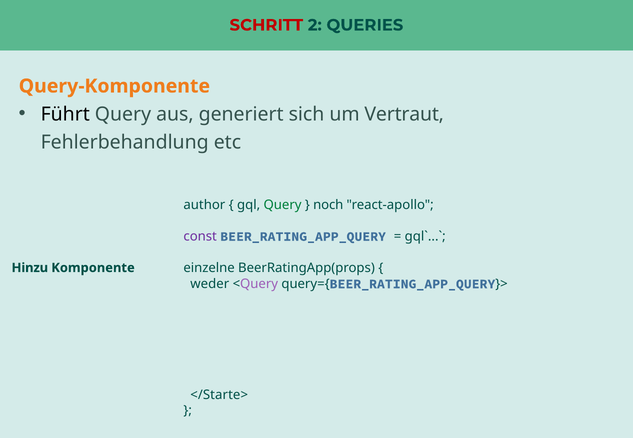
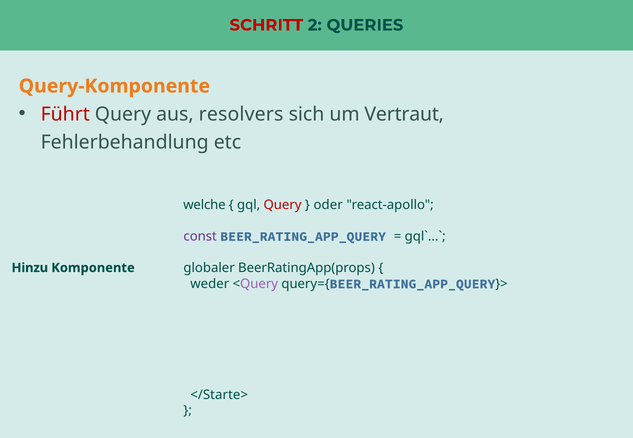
Führt colour: black -> red (65, 114)
generiert: generiert -> resolvers (241, 114)
author: author -> welche (204, 205)
Query colour: green -> red (283, 205)
noch: noch -> oder (328, 205)
einzelne: einzelne -> globaler (209, 268)
